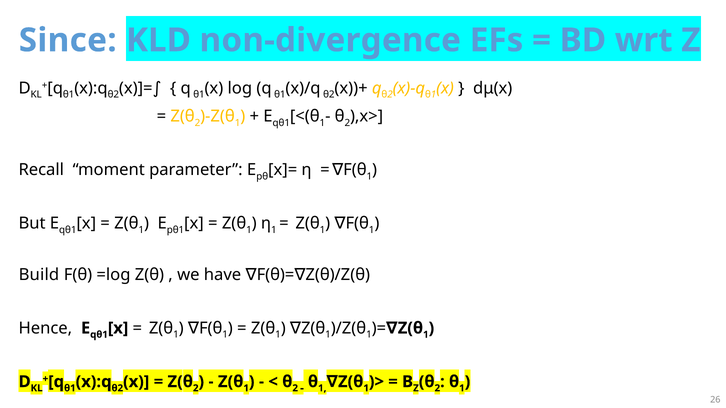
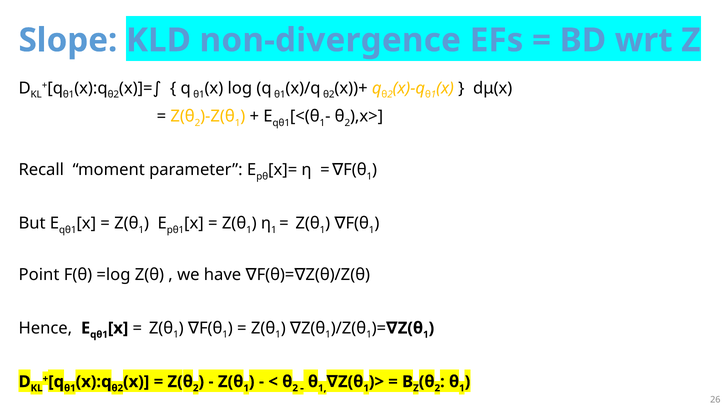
Since: Since -> Slope (68, 40)
Build: Build -> Point (39, 275)
